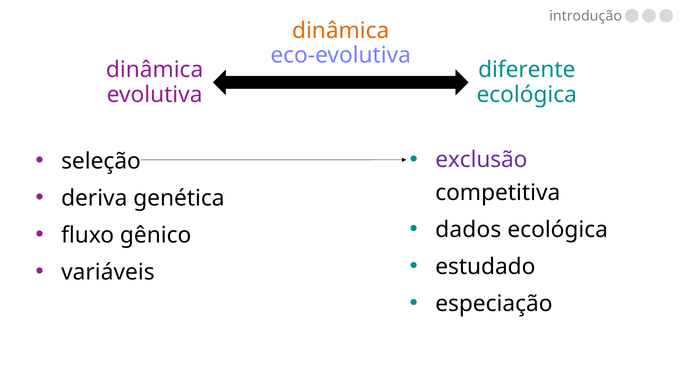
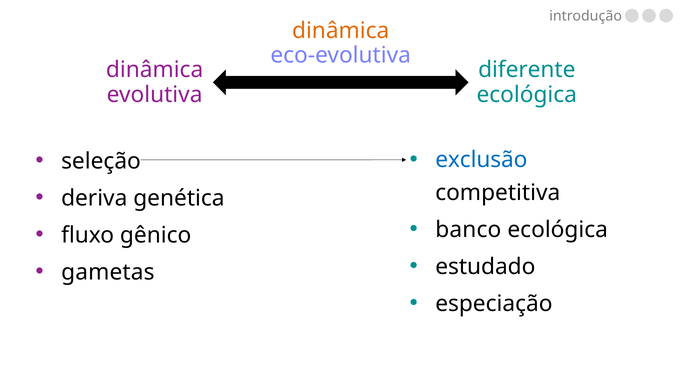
exclusão colour: purple -> blue (481, 160)
dados: dados -> banco (468, 230)
variáveis: variáveis -> gametas (108, 272)
